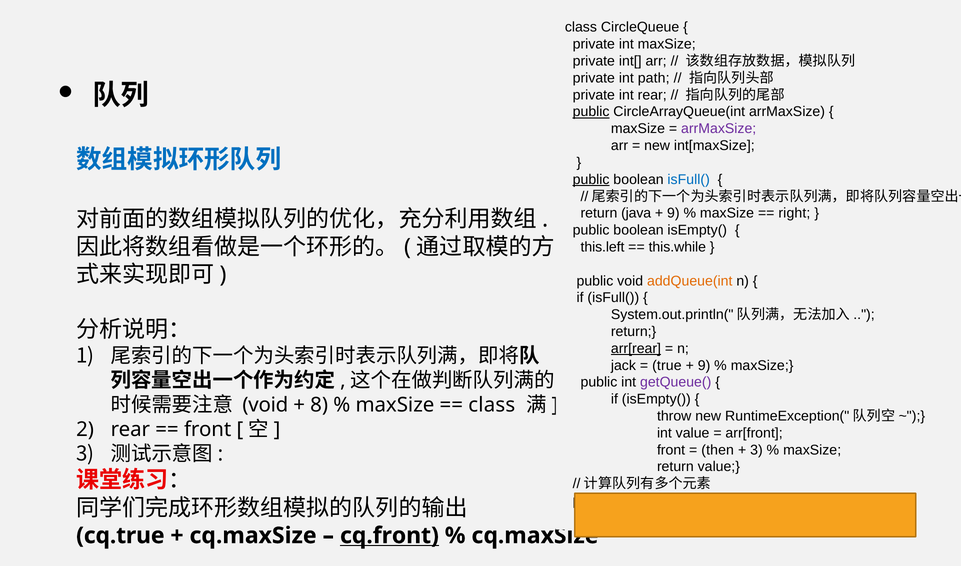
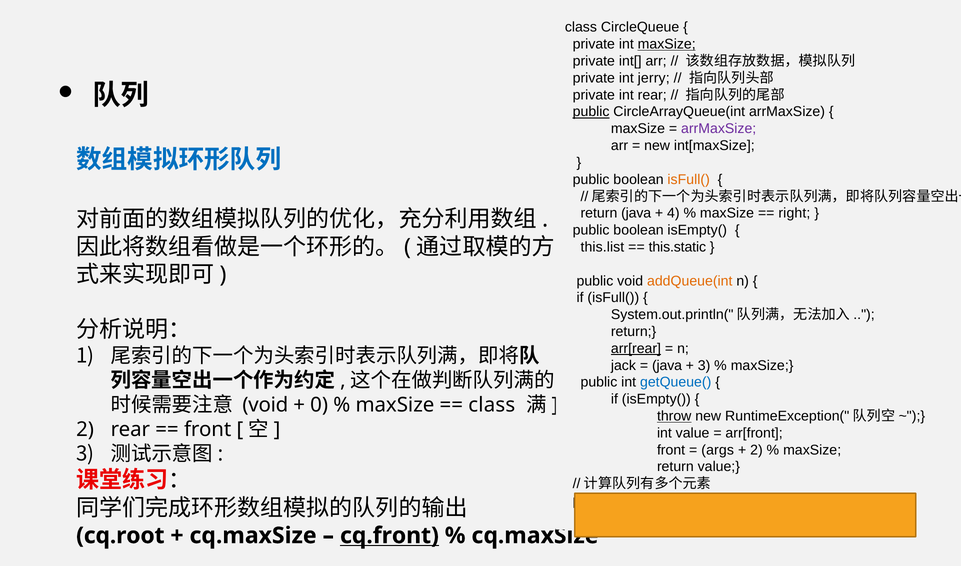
maxSize underline: none -> present (667, 44)
path: path -> jerry (654, 78)
public underline: present -> none (591, 179)
isFull( colour: blue -> orange (689, 179)
9: 9 -> 4 (673, 213)
this.left: this.left -> this.list (602, 247)
this.while: this.while -> this.static (677, 247)
true: true -> java (667, 365)
9: 9 -> 3 (704, 365)
getQueue( colour: purple -> blue (676, 382)
8: 8 -> 0 (319, 405)
throw underline: none -> present (674, 416)
then: then -> args (718, 450)
3: 3 -> 2 (756, 450)
cq.true: cq.true -> cq.root (120, 535)
